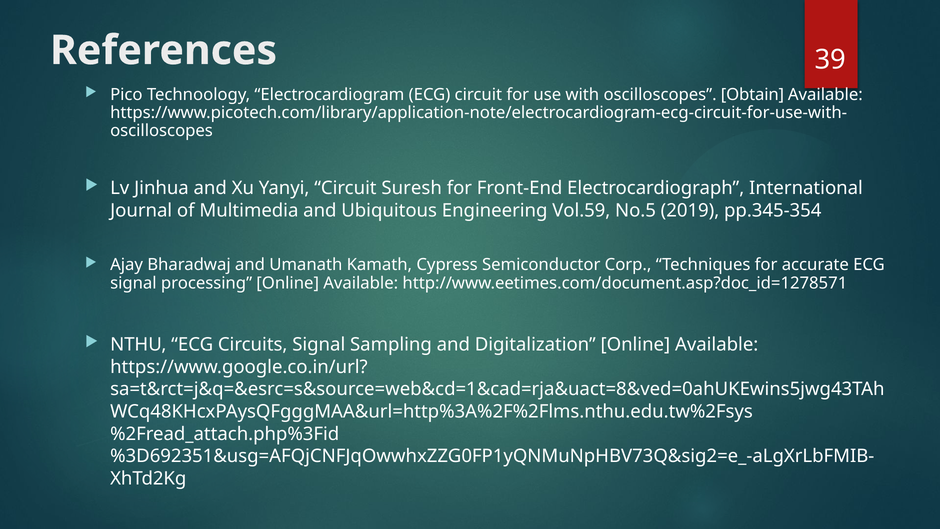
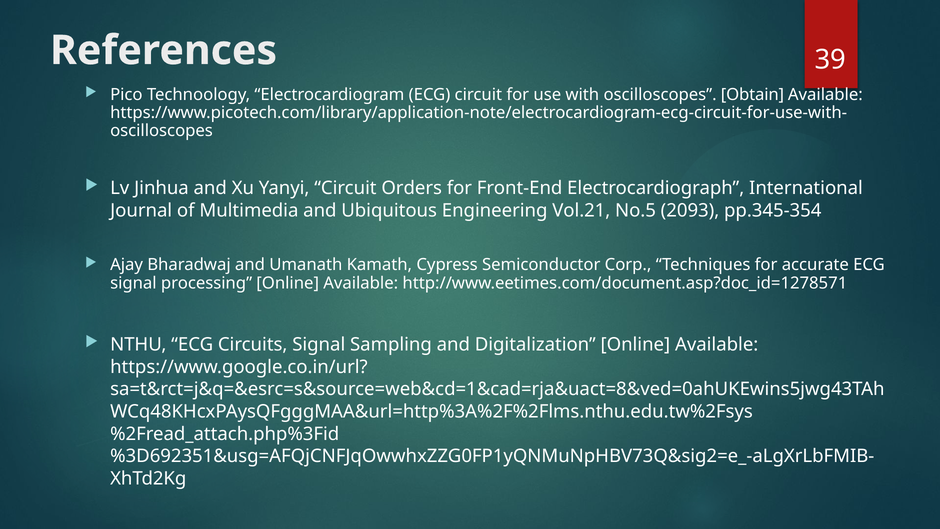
Suresh: Suresh -> Orders (412, 188)
Vol.59: Vol.59 -> Vol.21 (581, 210)
2019: 2019 -> 2093 (690, 210)
